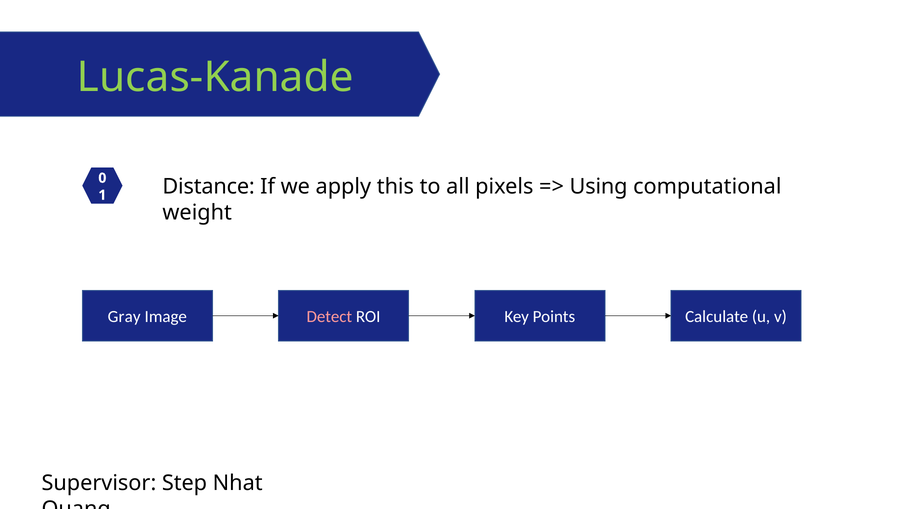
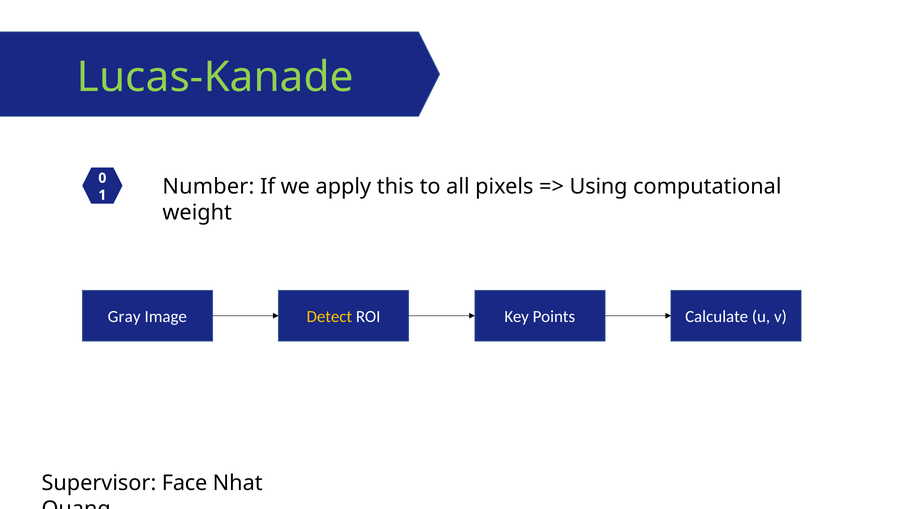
Distance: Distance -> Number (208, 187)
Detect colour: pink -> yellow (329, 317)
Step: Step -> Face (185, 484)
